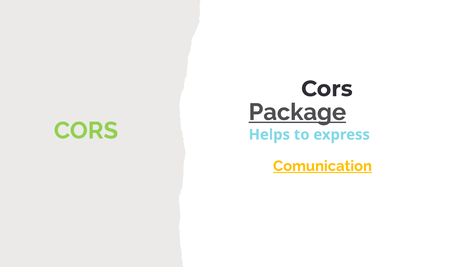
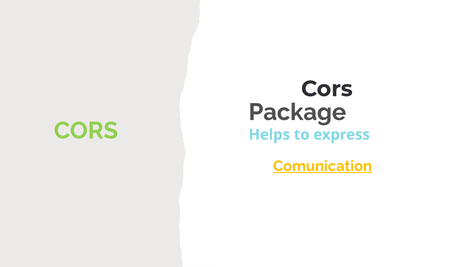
Package underline: present -> none (297, 112)
